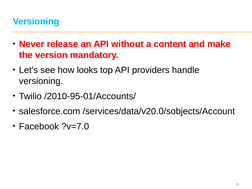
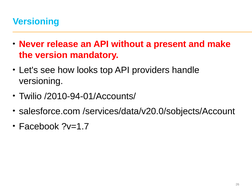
content: content -> present (170, 44)
/2010-95-01/Accounts/: /2010-95-01/Accounts/ -> /2010-94-01/Accounts/ (90, 96)
?v=7.0: ?v=7.0 -> ?v=1.7 (75, 126)
